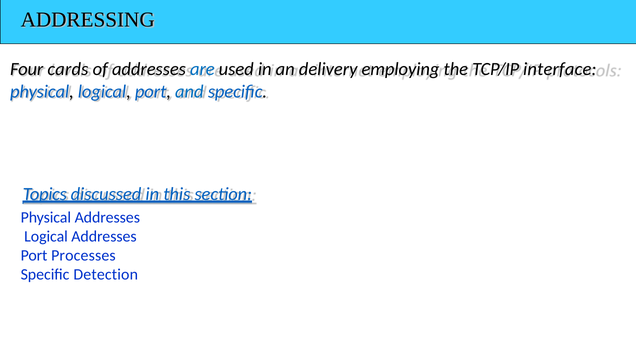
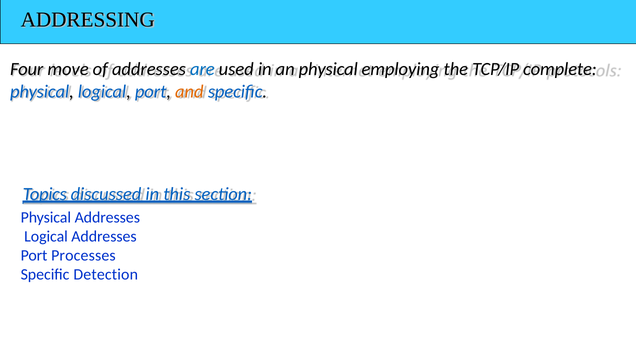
cards: cards -> move (68, 69)
an delivery: delivery -> physical (328, 69)
interface: interface -> complete (560, 69)
and colour: blue -> orange (189, 92)
